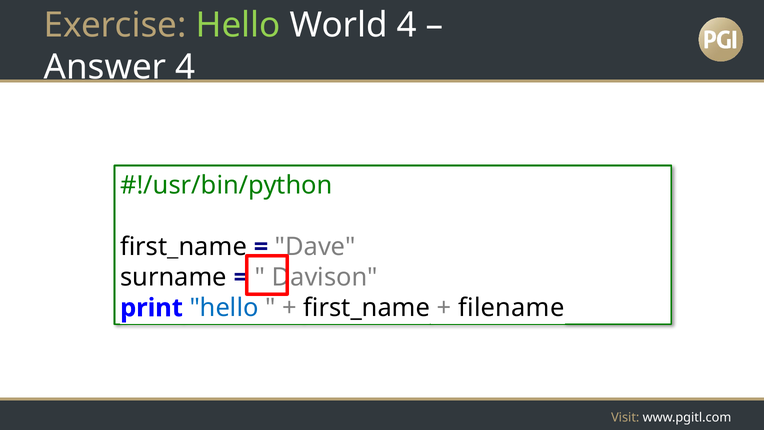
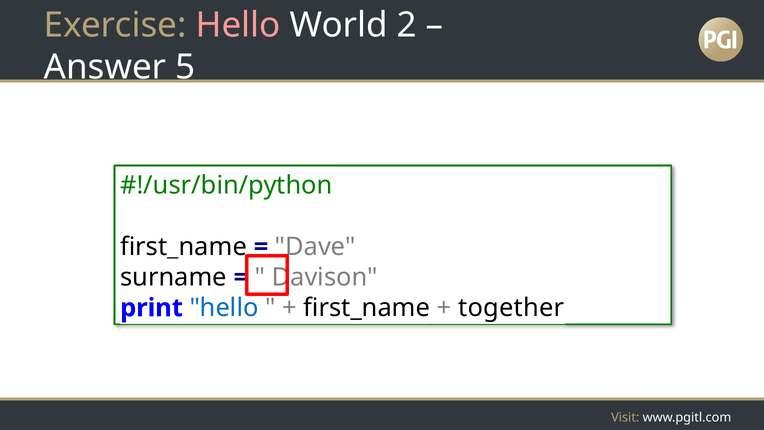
Hello colour: light green -> pink (238, 25)
World 4: 4 -> 2 (407, 25)
Answer 4: 4 -> 5 (185, 67)
filename: filename -> together (511, 308)
